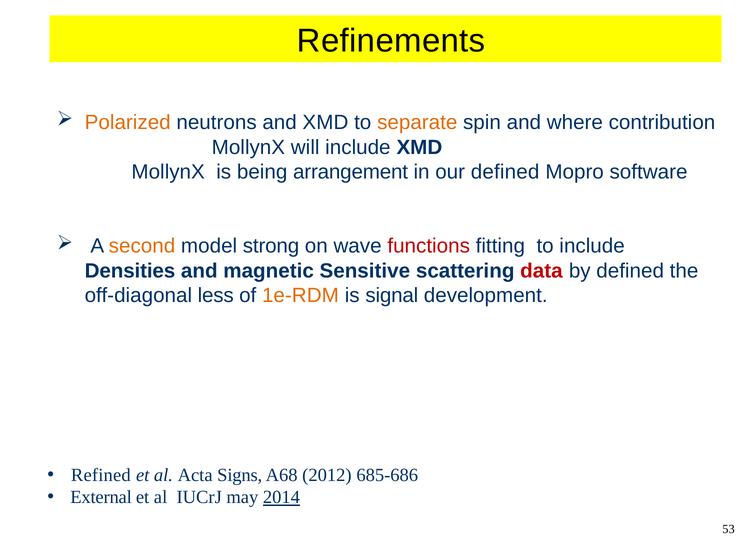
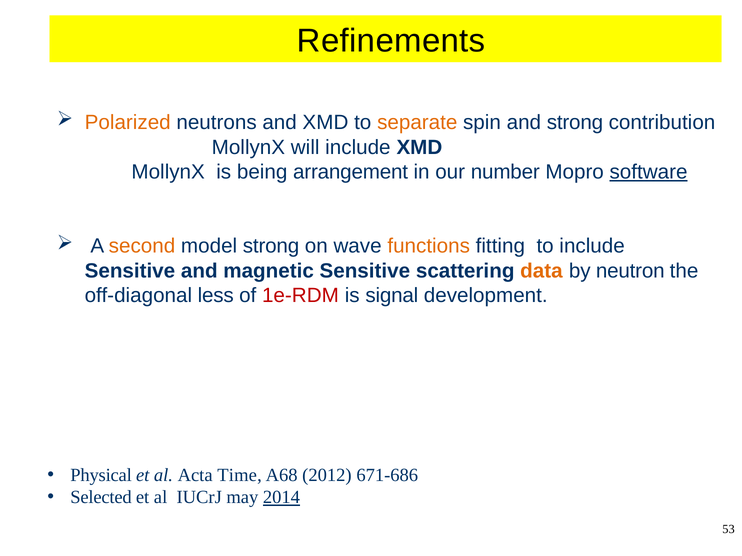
and where: where -> strong (575, 123)
our defined: defined -> number (505, 172)
software underline: none -> present (649, 172)
functions colour: red -> orange (429, 246)
Densities: Densities -> Sensitive (130, 271)
data colour: red -> orange (541, 271)
by defined: defined -> neutron (630, 271)
1e-RDM colour: orange -> red (300, 296)
Refined: Refined -> Physical (101, 475)
Signs: Signs -> Time (240, 475)
685-686: 685-686 -> 671-686 (387, 475)
External: External -> Selected (101, 498)
